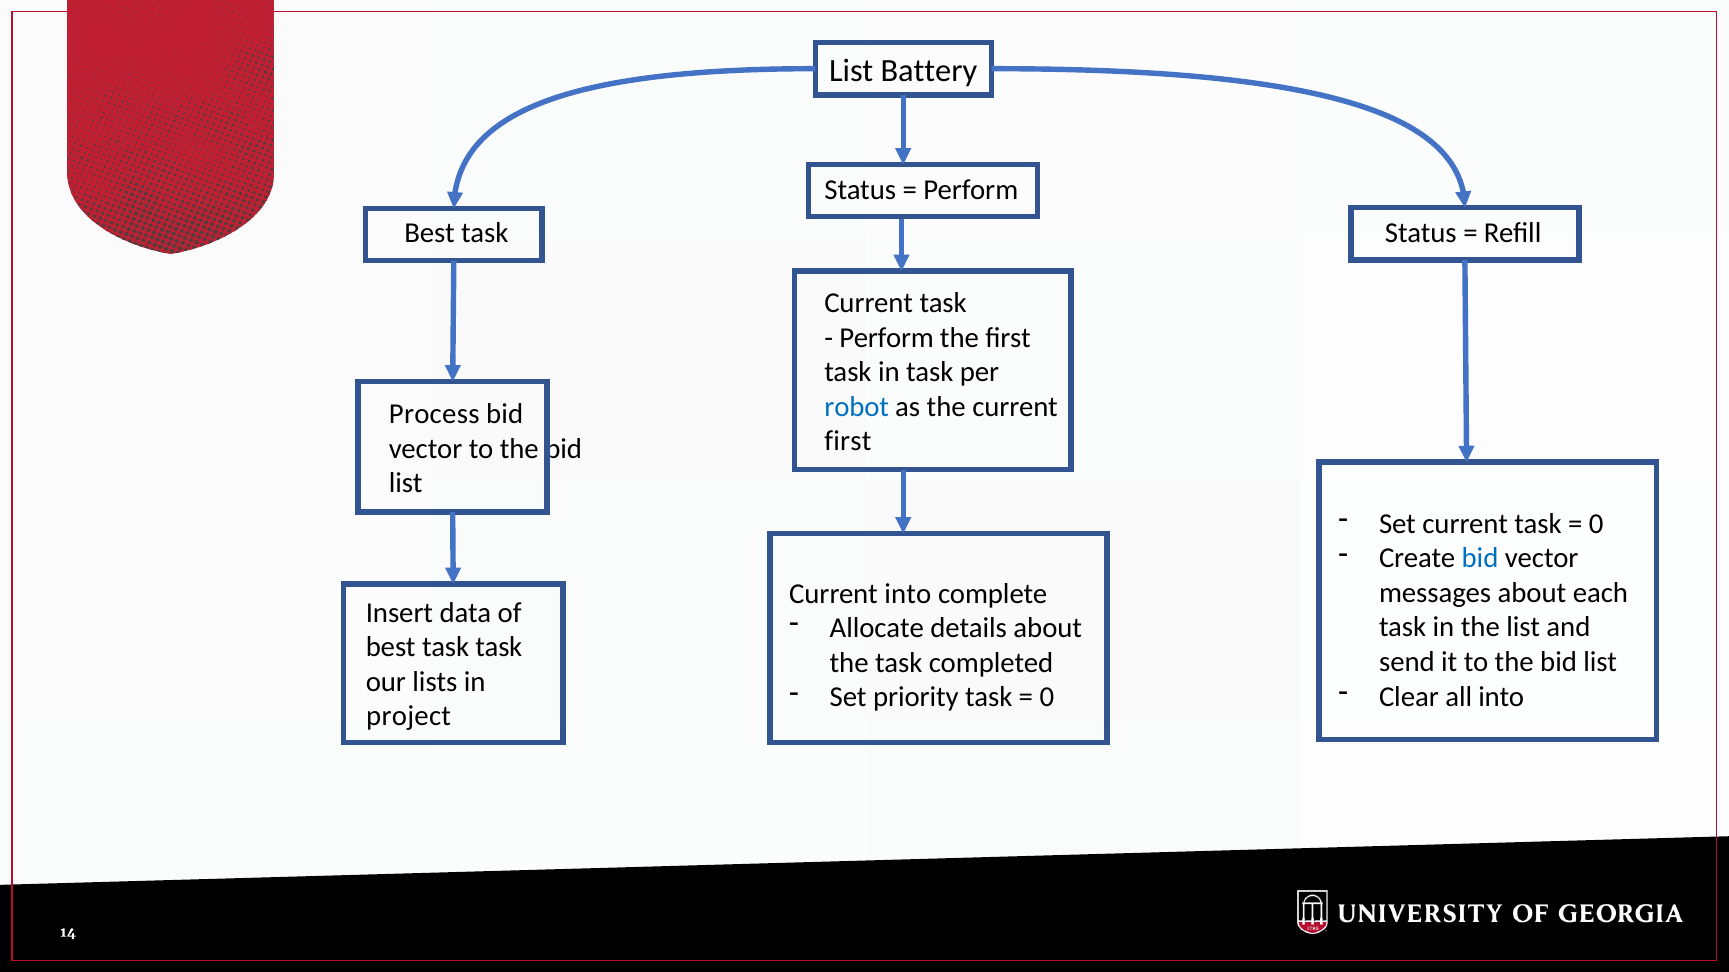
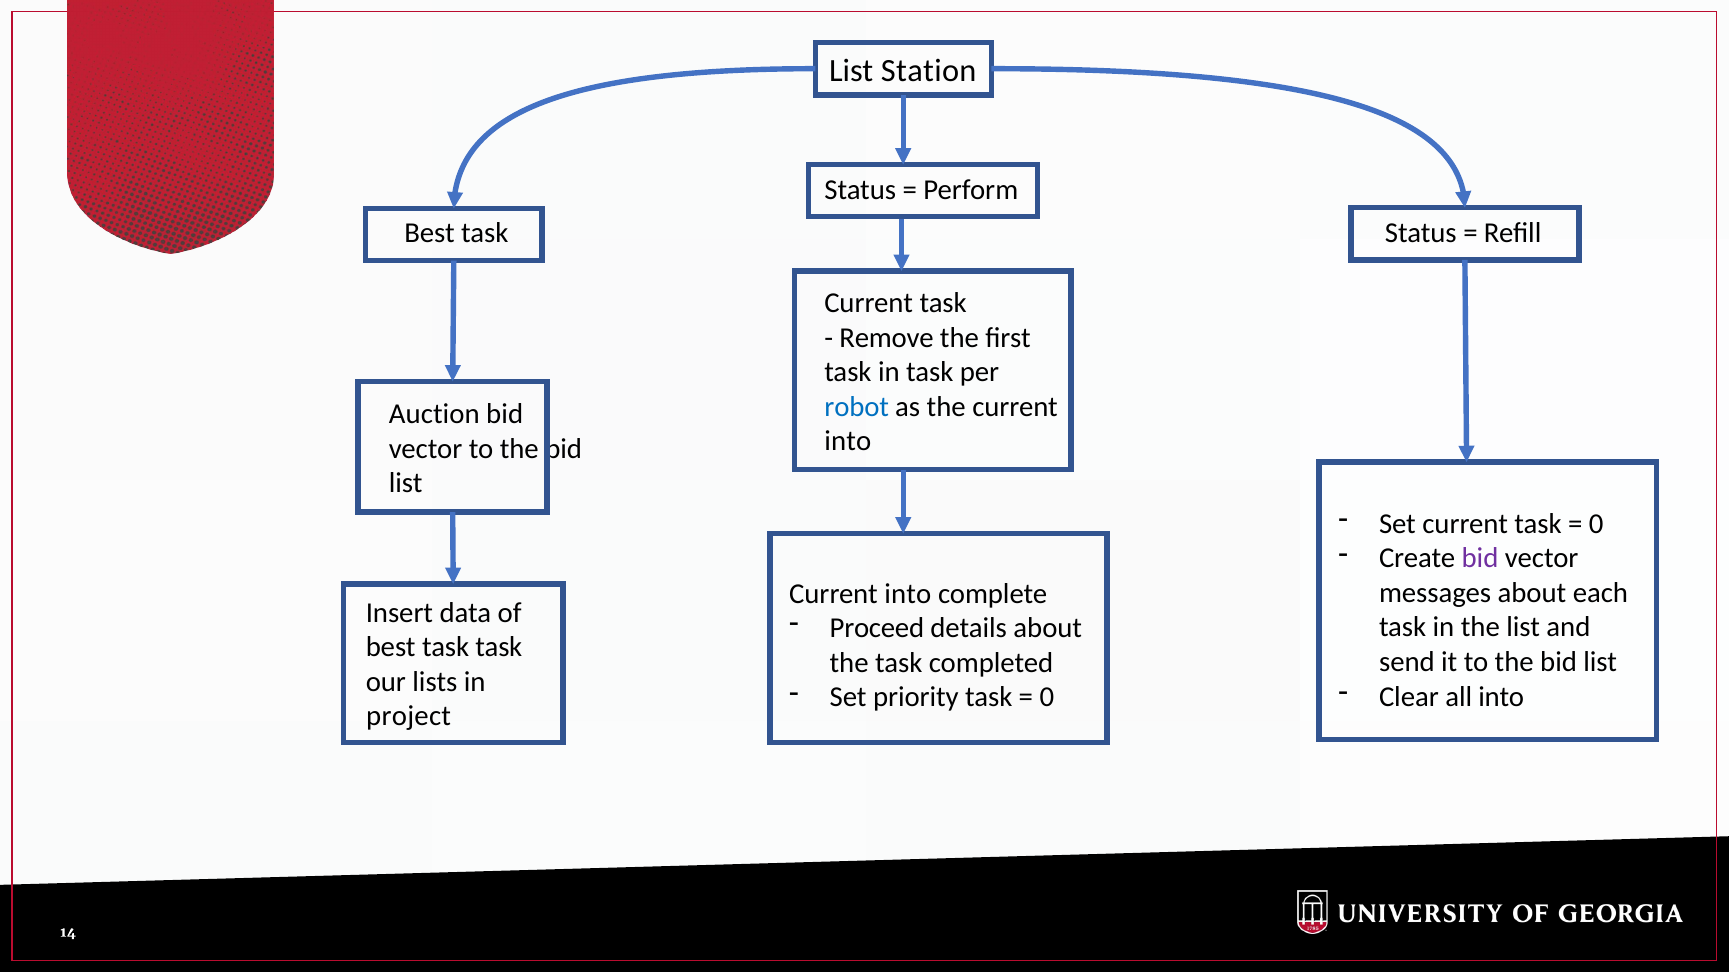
Battery: Battery -> Station (929, 71)
Perform: Perform -> Remove (887, 338)
Process: Process -> Auction (434, 415)
first: first -> into (848, 441)
bid colour: blue -> purple (1480, 559)
Allocate: Allocate -> Proceed (877, 629)
